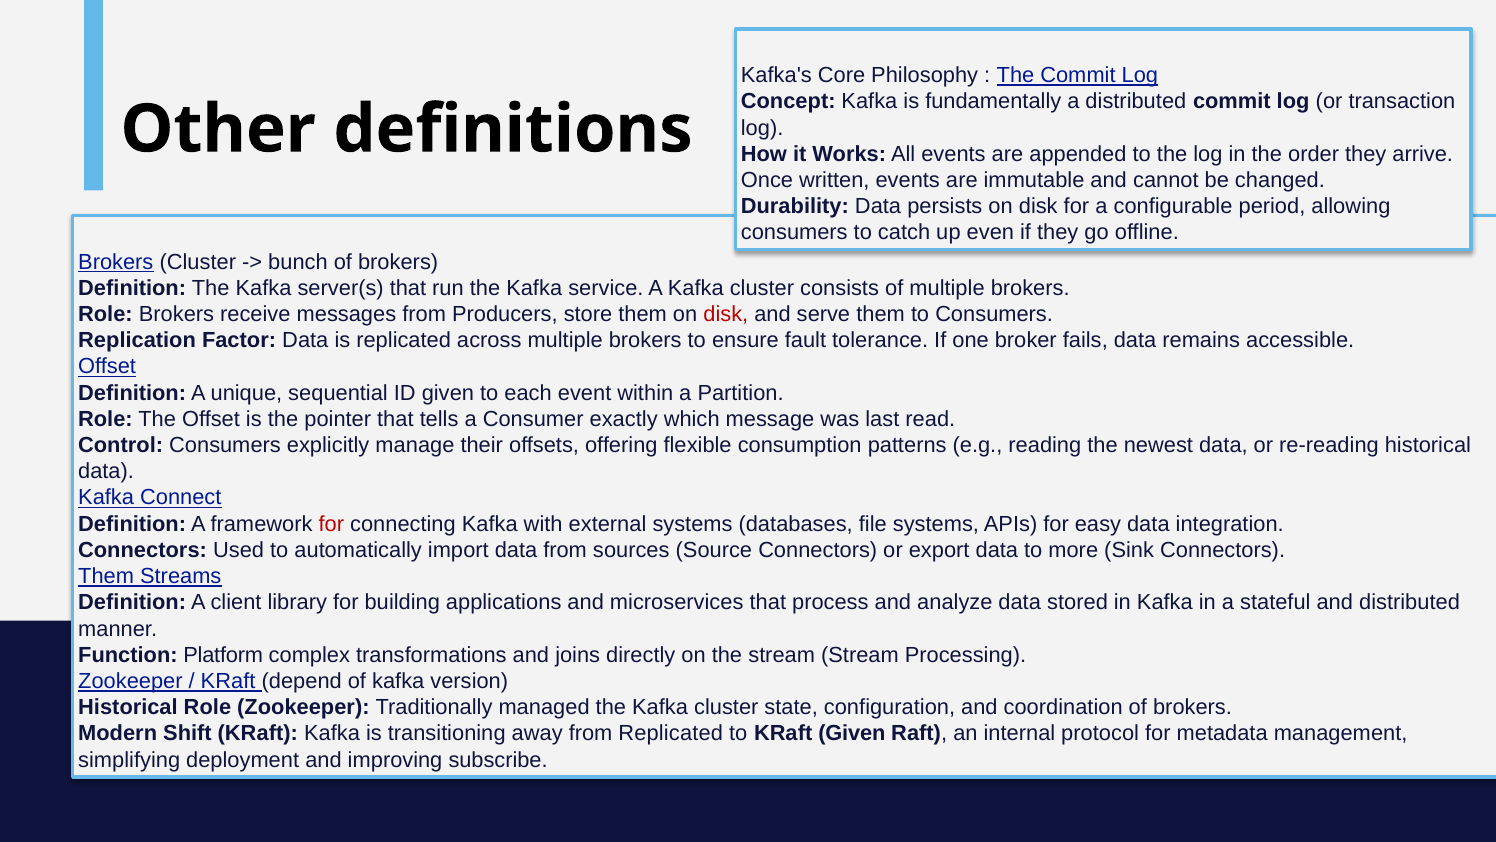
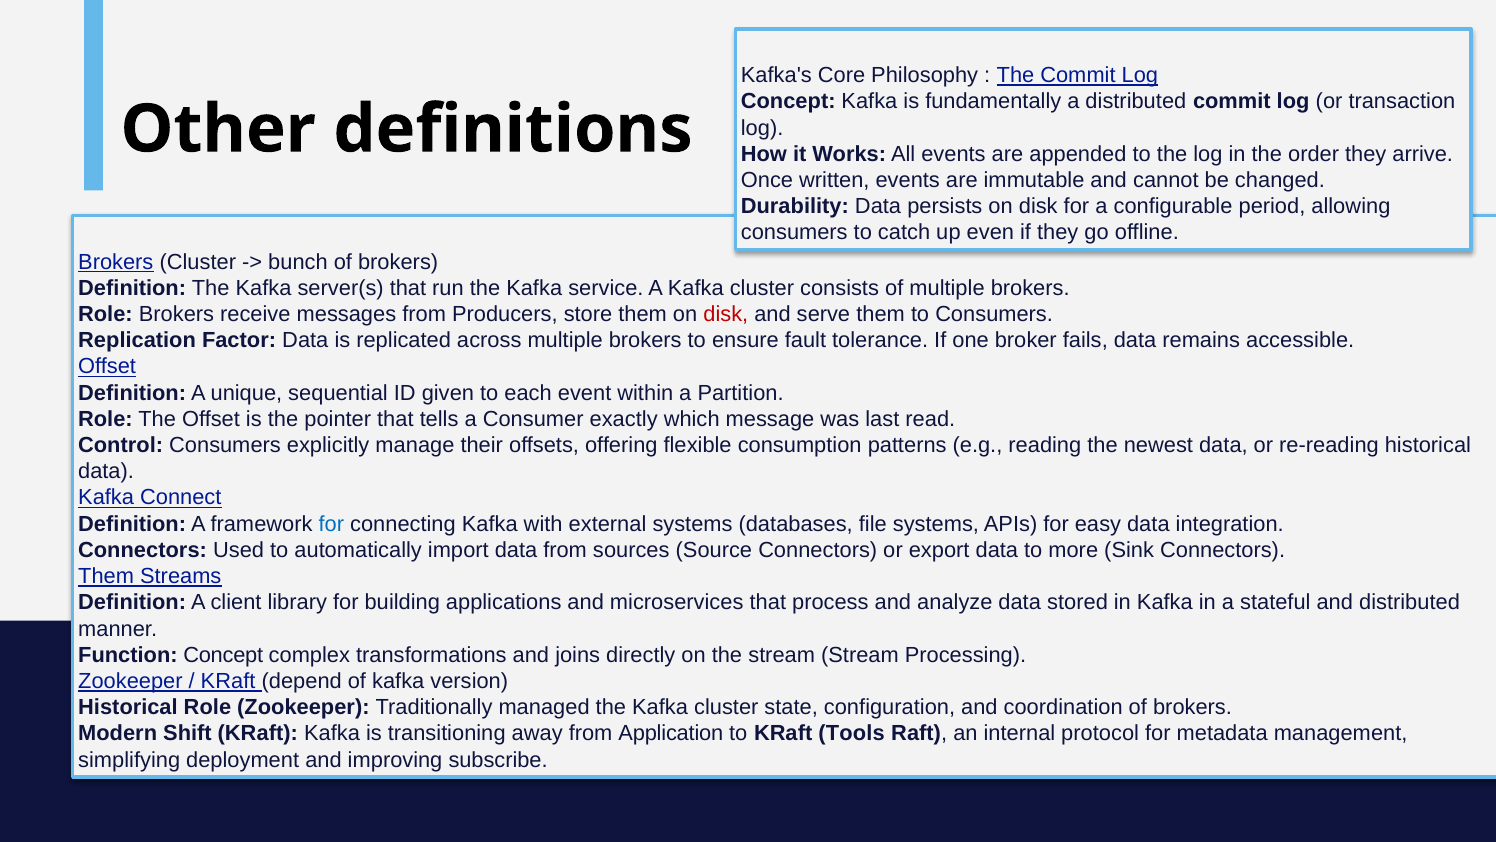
for colour: red -> blue (331, 524)
Function Platform: Platform -> Concept (223, 655)
from Replicated: Replicated -> Application (671, 733)
KRaft Given: Given -> Tools (852, 733)
